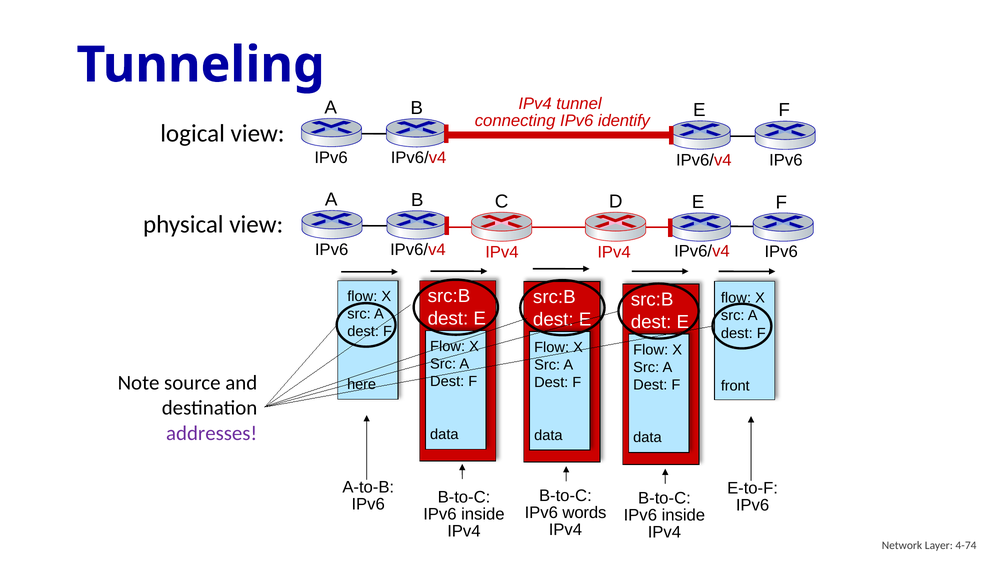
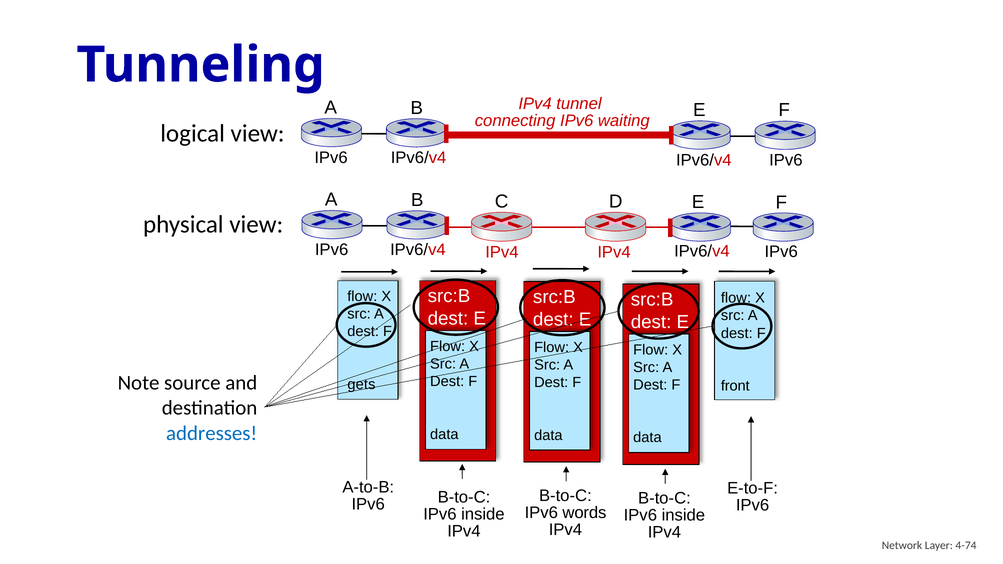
identify: identify -> waiting (624, 121)
here: here -> gets (361, 384)
addresses colour: purple -> blue (212, 433)
